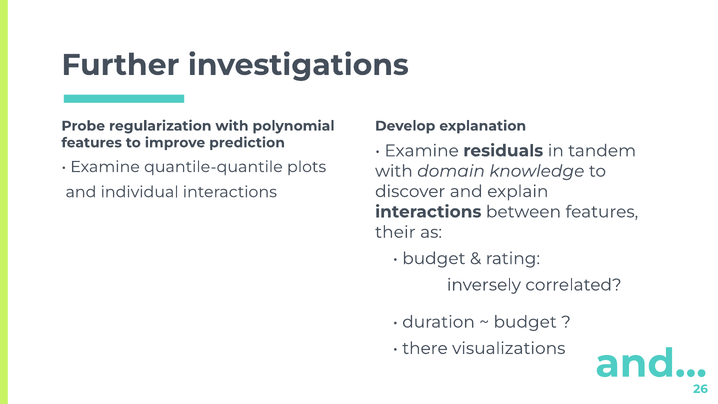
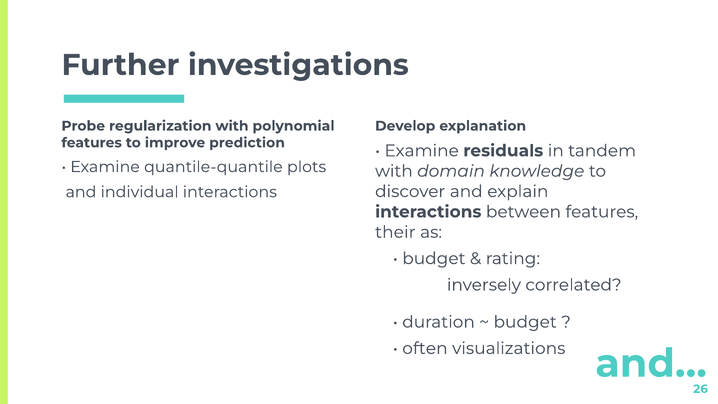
there: there -> often (425, 348)
